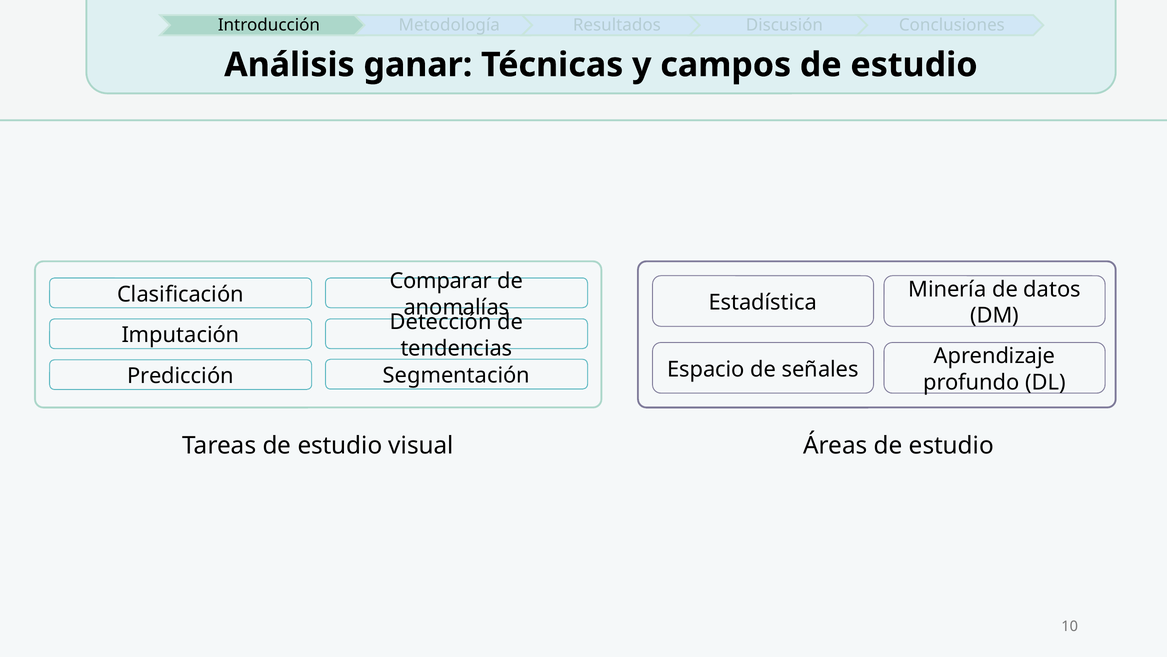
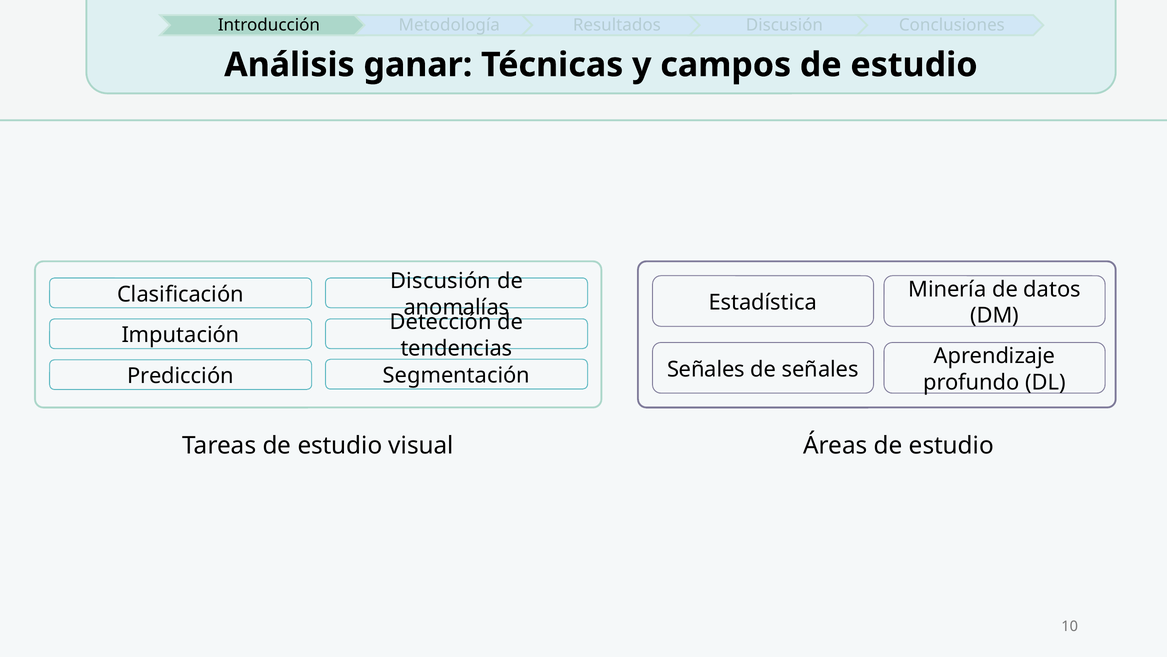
Comparar: Comparar -> Discusión (441, 281)
Espacio: Espacio -> Señales (706, 369)
